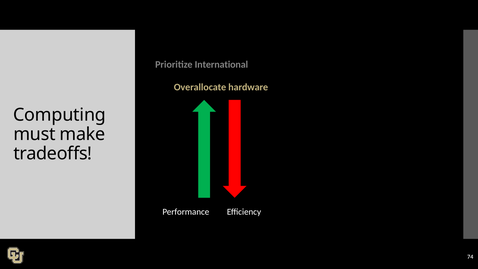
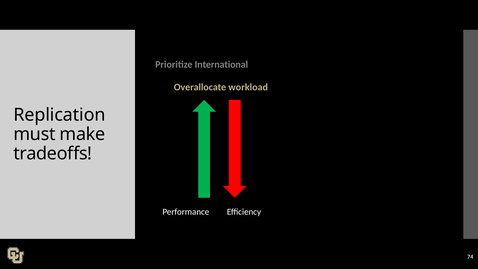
hardware: hardware -> workload (248, 87)
Computing: Computing -> Replication (60, 115)
